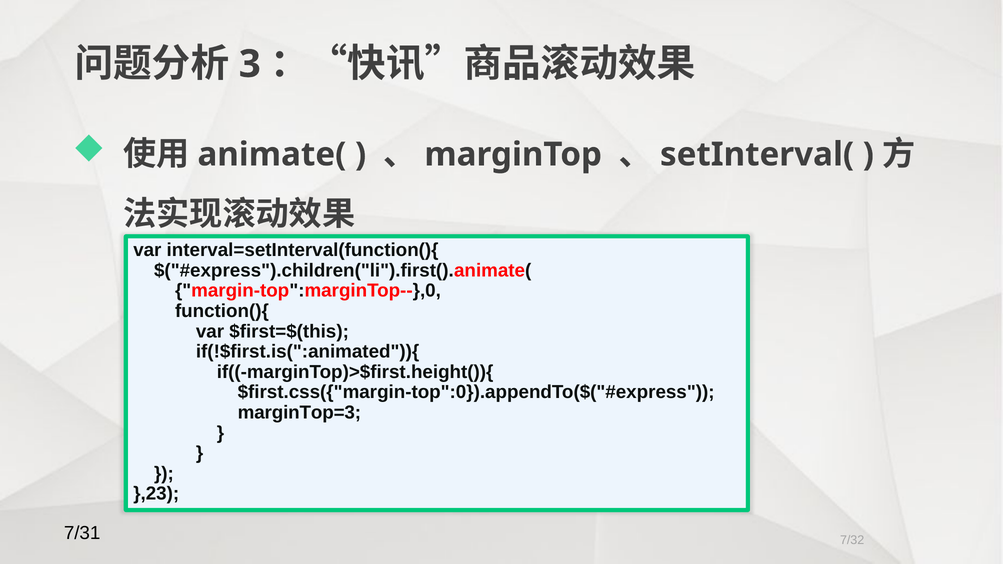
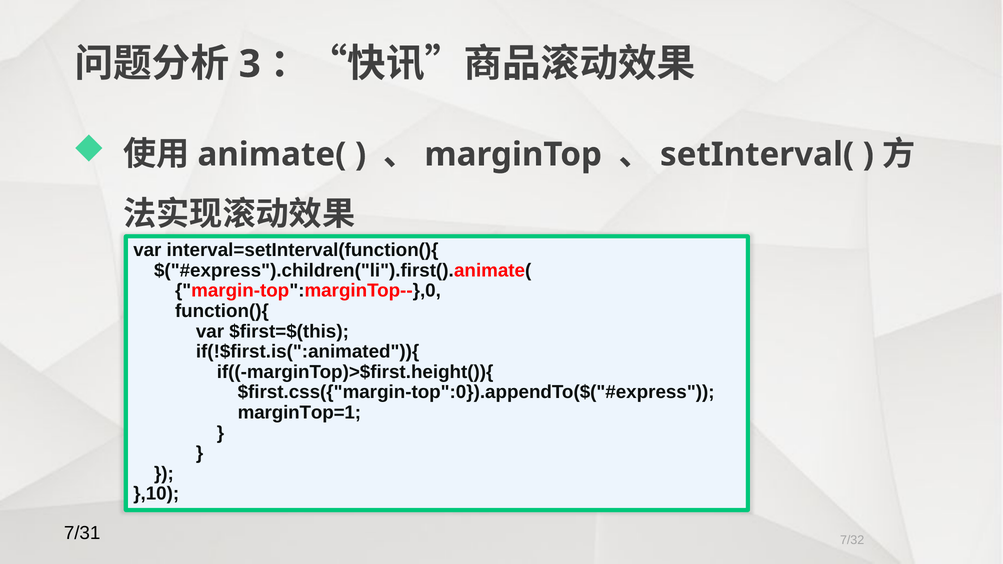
marginTop=3: marginTop=3 -> marginTop=1 (299, 413)
},23: },23 -> },10 (156, 494)
